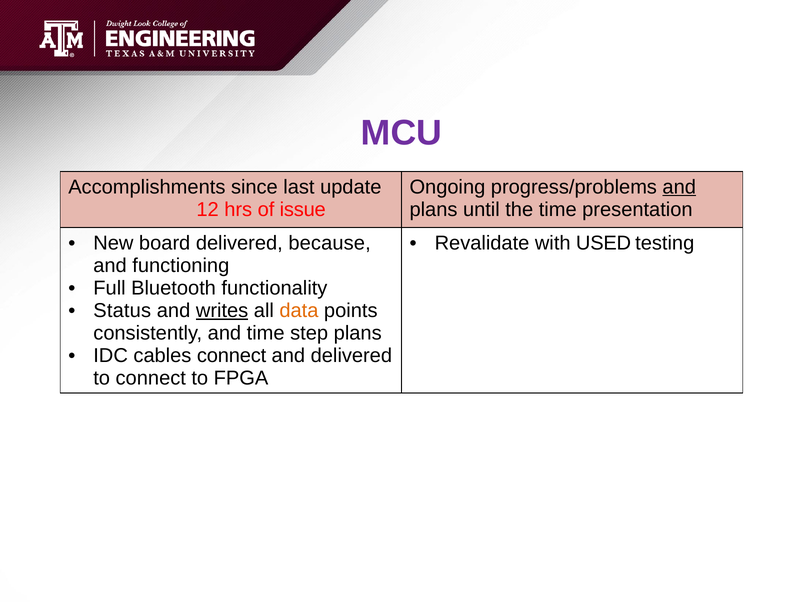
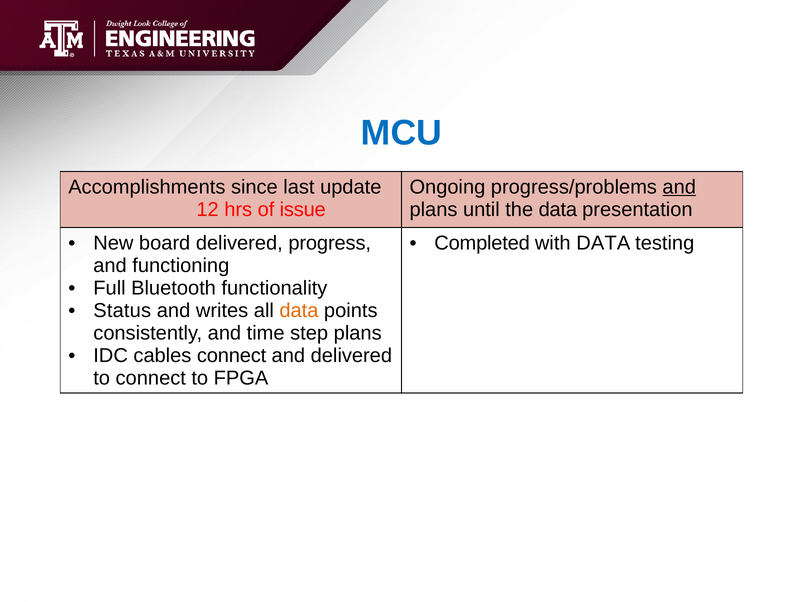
MCU colour: purple -> blue (401, 133)
the time: time -> data (558, 209)
because: because -> progress (330, 243)
Revalidate: Revalidate -> Completed (482, 243)
with USED: USED -> DATA (603, 243)
writes underline: present -> none (222, 311)
